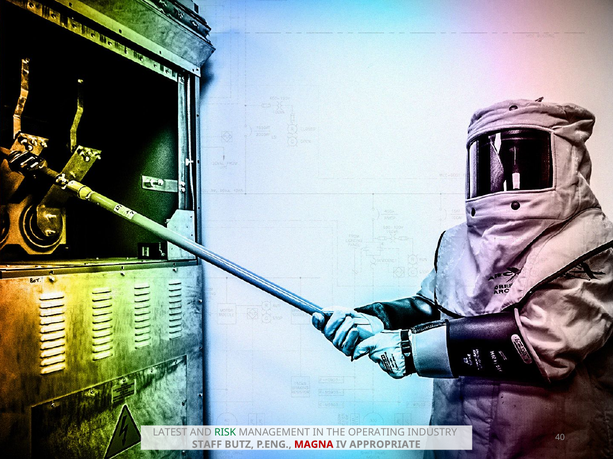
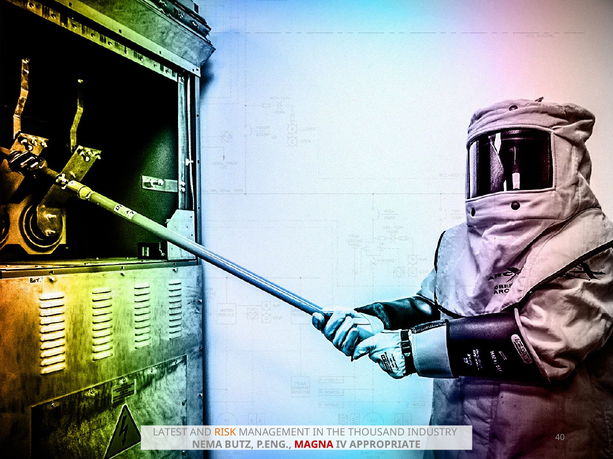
RISK colour: green -> orange (225, 433)
OPERATING: OPERATING -> THOUSAND (376, 433)
STAFF: STAFF -> NEMA (207, 445)
